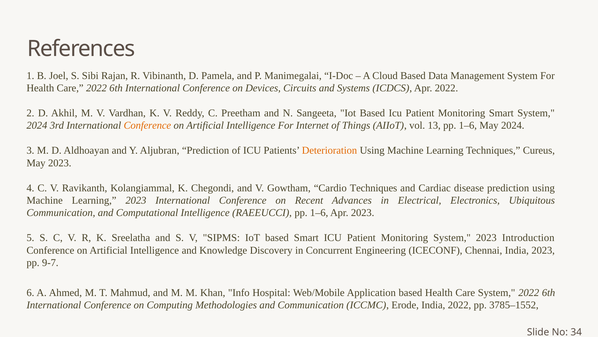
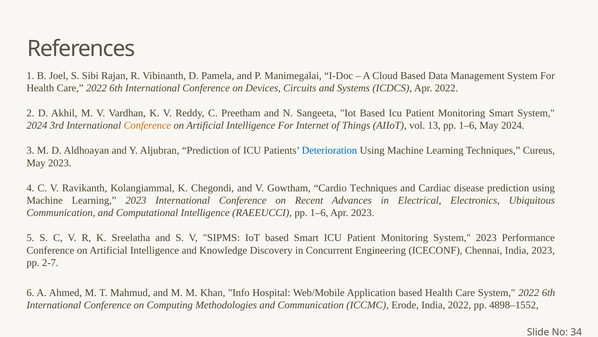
Deterioration colour: orange -> blue (329, 150)
Introduction: Introduction -> Performance (528, 237)
9-7: 9-7 -> 2-7 (50, 262)
3785–1552: 3785–1552 -> 4898–1552 (514, 305)
